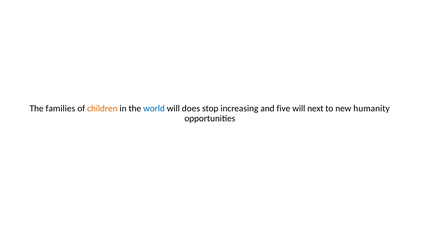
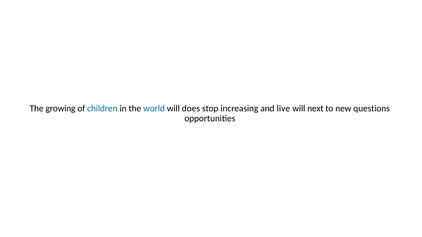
families: families -> growing (61, 109)
children colour: orange -> blue (102, 109)
five: five -> live (283, 109)
humanity: humanity -> questions (372, 109)
